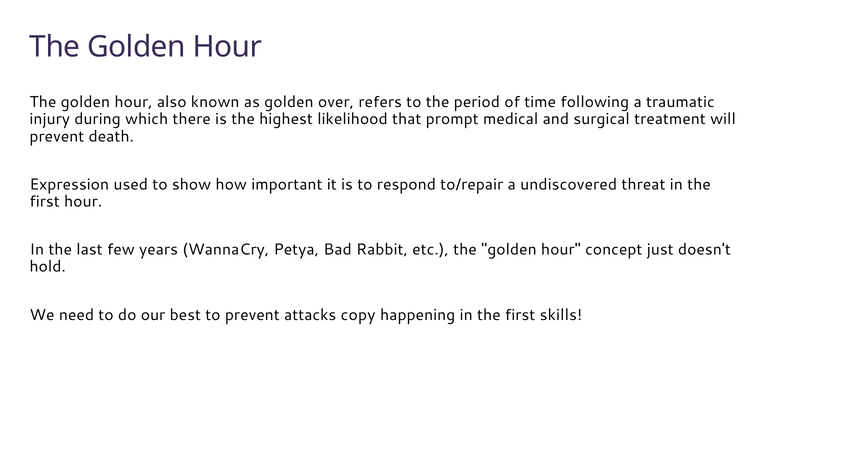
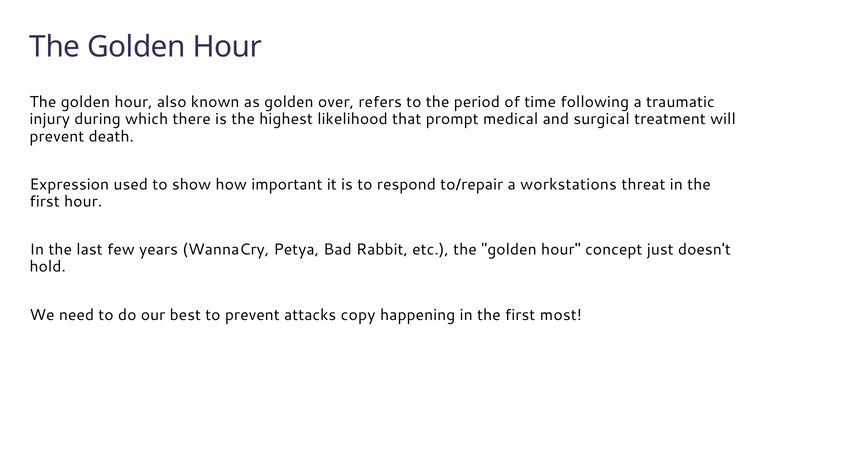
undiscovered: undiscovered -> workstations (569, 184)
skills: skills -> most (561, 315)
